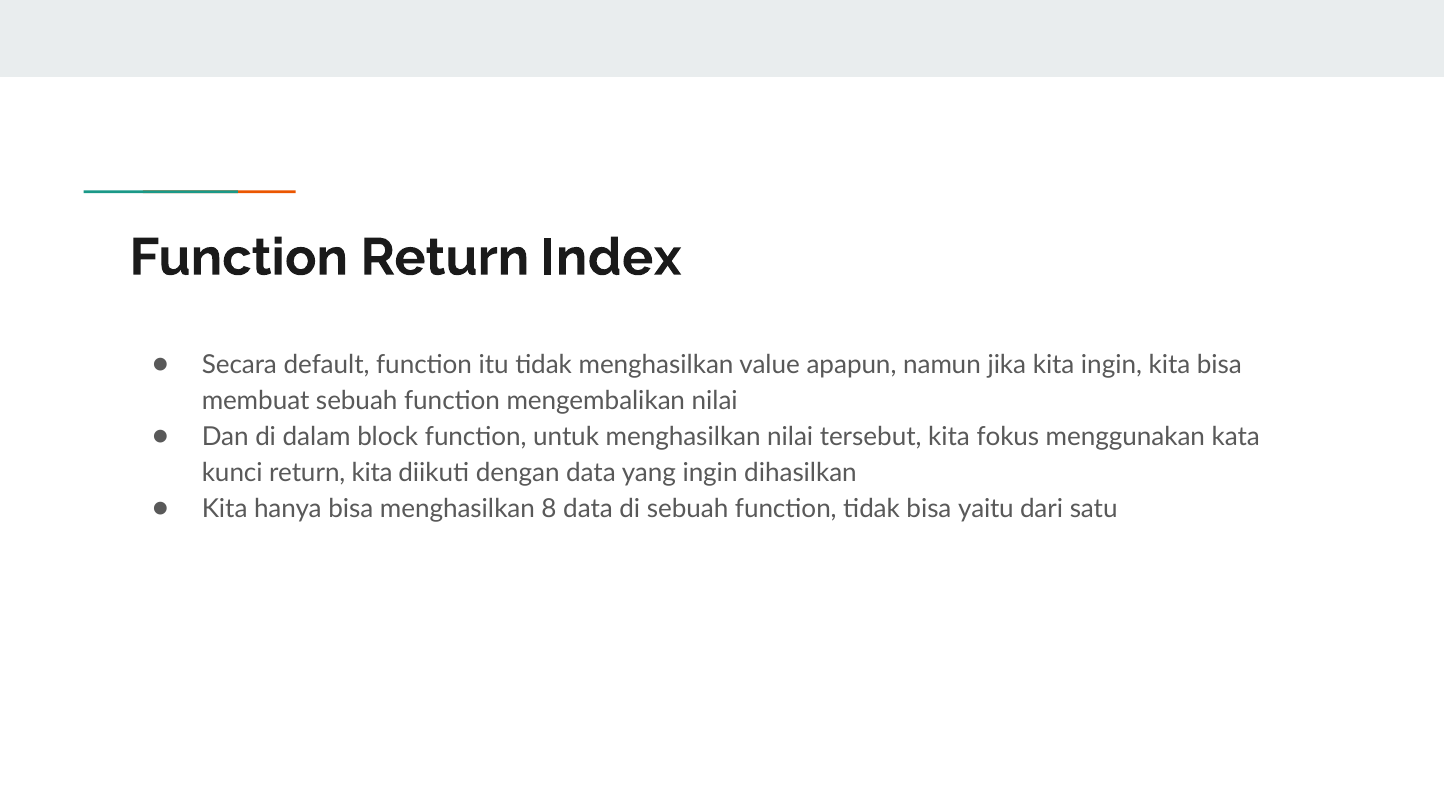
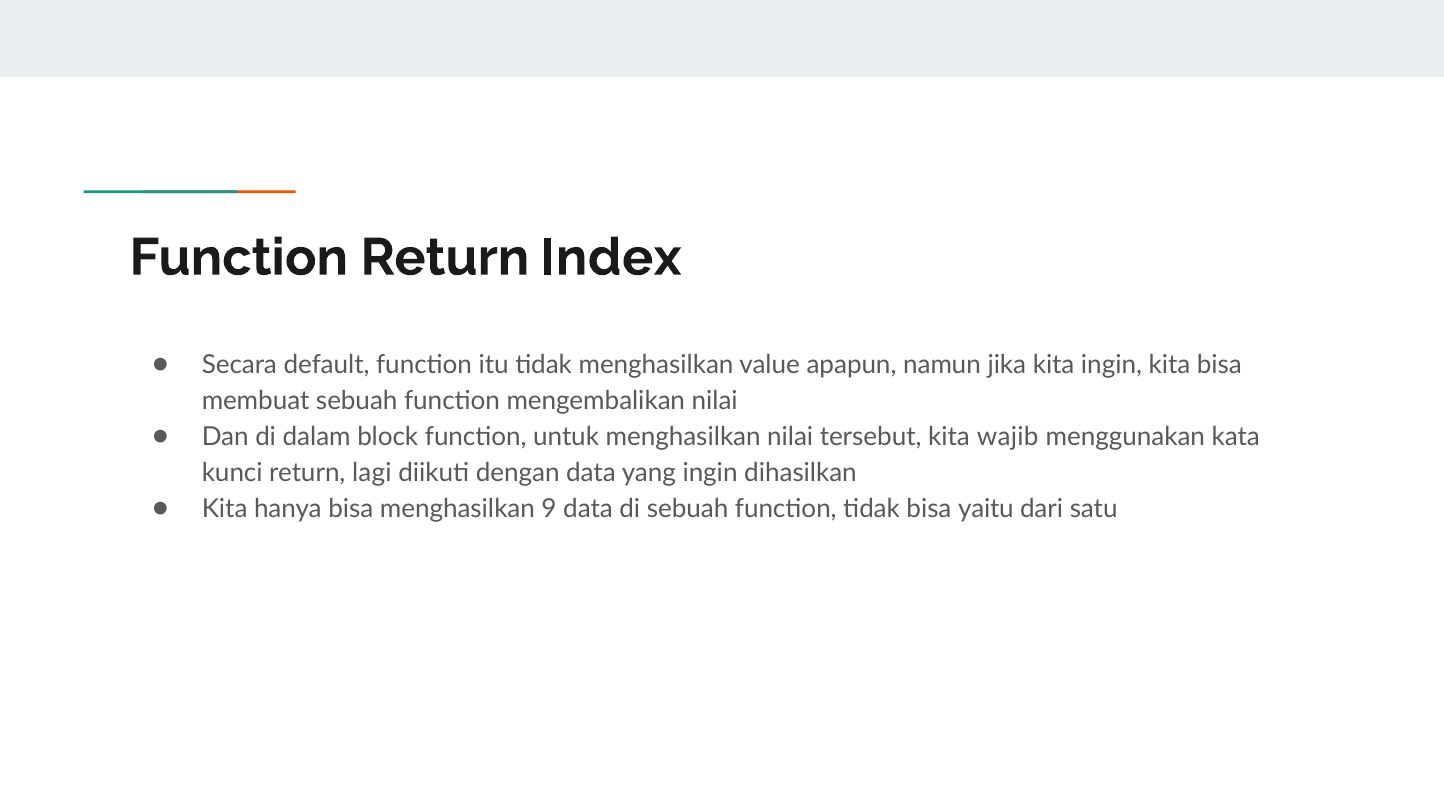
fokus: fokus -> wajib (1008, 437)
return kita: kita -> lagi (372, 473)
8: 8 -> 9 (549, 509)
